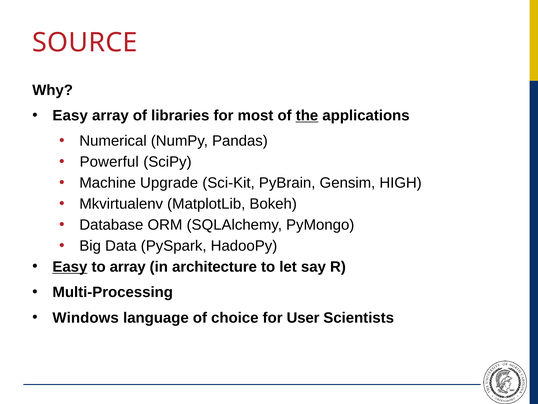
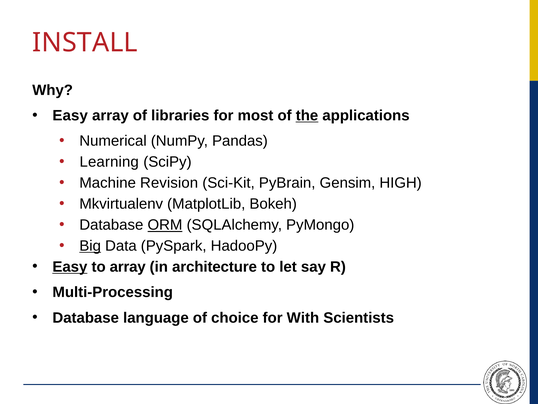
SOURCE: SOURCE -> INSTALL (85, 43)
Powerful: Powerful -> Learning (109, 162)
Upgrade: Upgrade -> Revision (169, 183)
ORM underline: none -> present (165, 225)
Big underline: none -> present (90, 246)
Windows: Windows -> Database (86, 317)
User: User -> With (303, 317)
